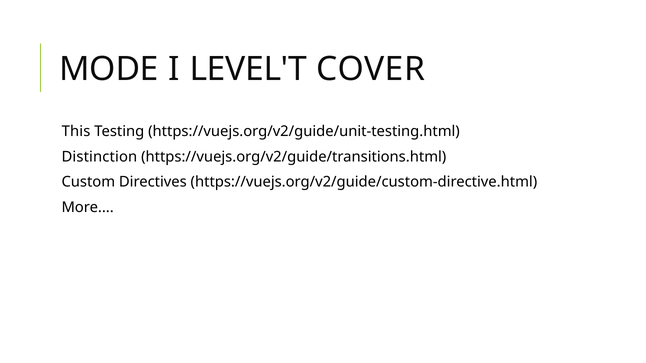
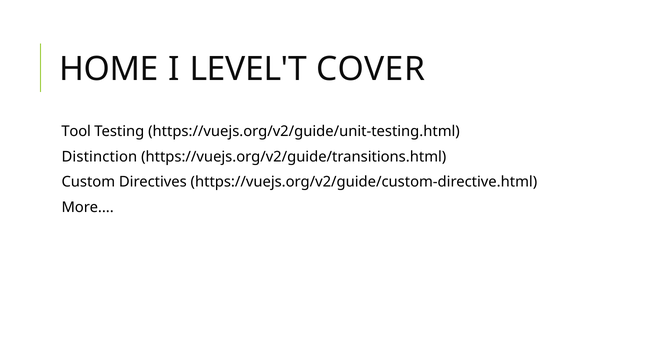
MODE: MODE -> HOME (109, 69)
This: This -> Tool (76, 131)
